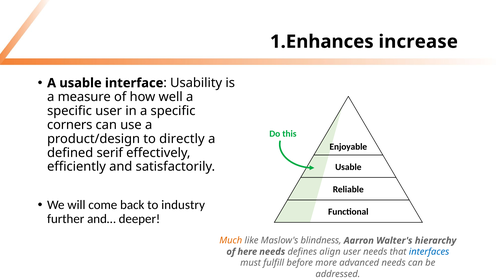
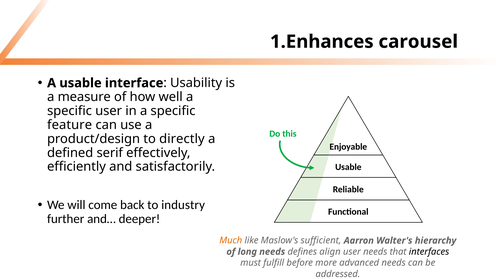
increase: increase -> carousel (418, 42)
corners: corners -> feature (70, 125)
blindness: blindness -> sufficient (321, 241)
here: here -> long (247, 252)
interfaces colour: blue -> black (429, 252)
